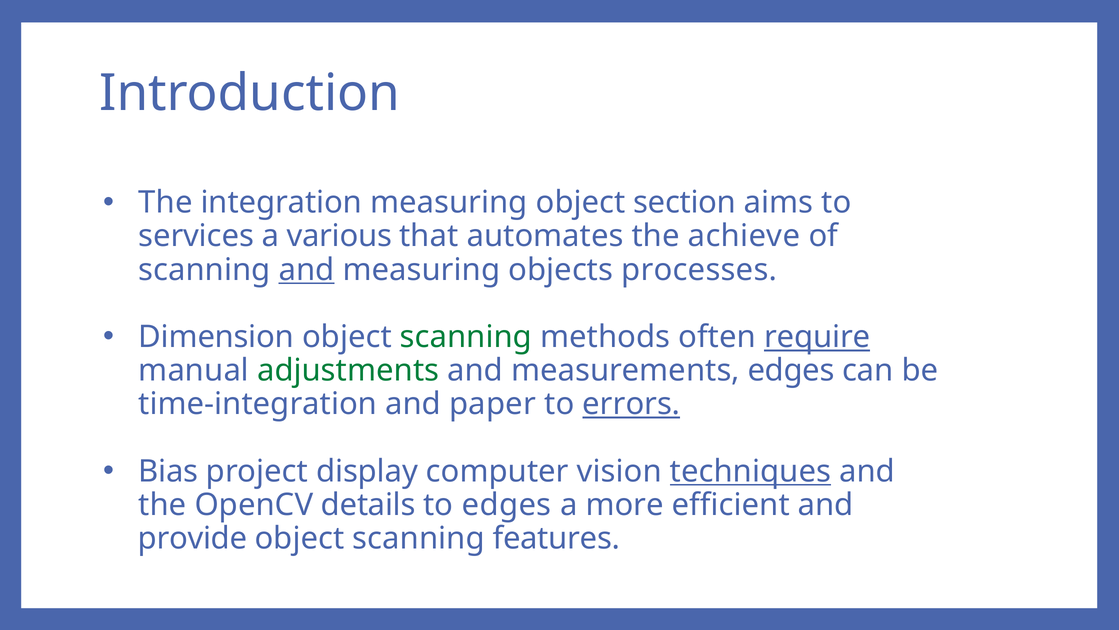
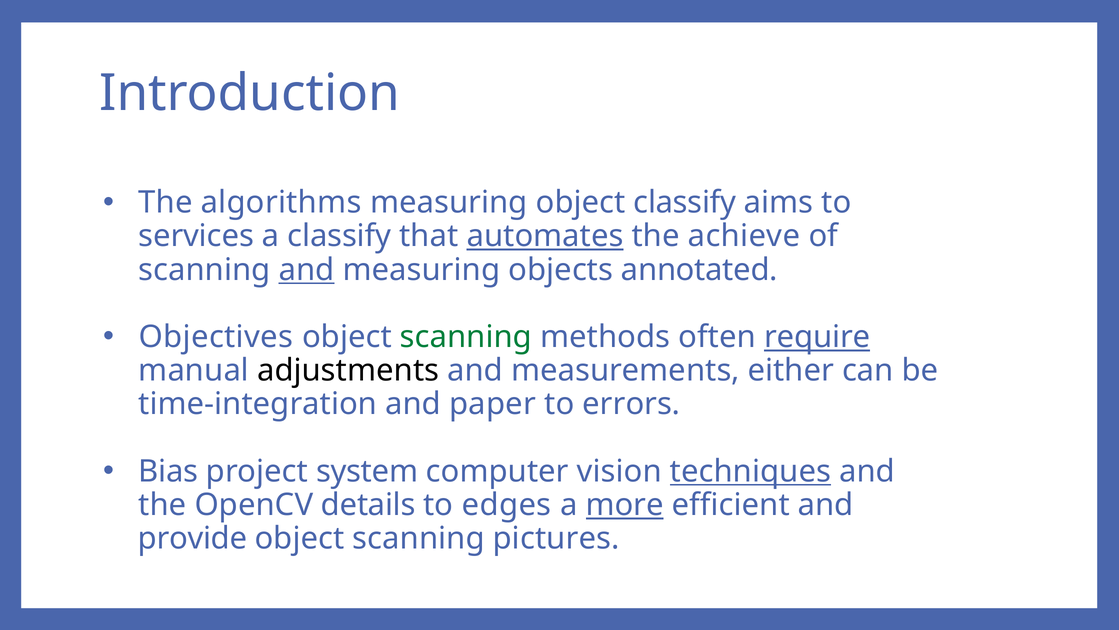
integration: integration -> algorithms (281, 202)
object section: section -> classify (685, 202)
a various: various -> classify (339, 236)
automates underline: none -> present (545, 236)
processes: processes -> annotated (699, 270)
Dimension: Dimension -> Objectives (216, 337)
adjustments colour: green -> black (348, 370)
measurements edges: edges -> either (791, 370)
errors underline: present -> none (631, 404)
display: display -> system (367, 471)
more underline: none -> present (625, 505)
features: features -> pictures (556, 538)
